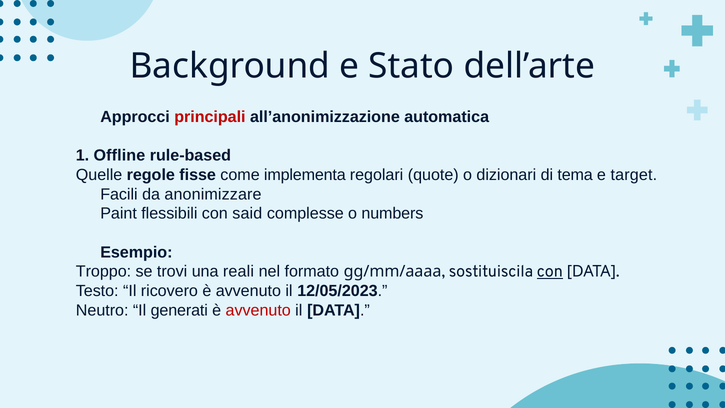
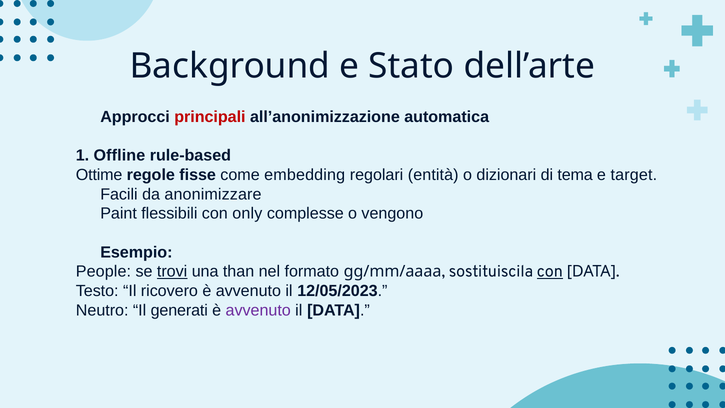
Quelle: Quelle -> Ottime (99, 175)
implementa: implementa -> embedding (305, 175)
quote: quote -> entità (433, 175)
said: said -> only (247, 214)
numbers: numbers -> vengono (392, 214)
Troppo: Troppo -> People (103, 271)
trovi underline: none -> present (172, 271)
reali: reali -> than (239, 271)
avvenuto colour: red -> purple (258, 310)
